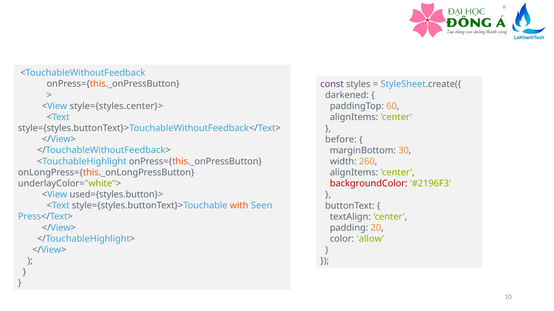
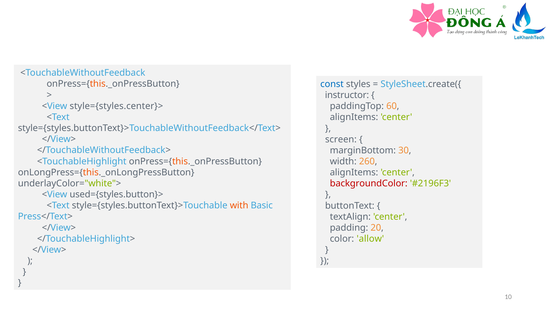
const colour: purple -> blue (332, 84)
darkened: darkened -> instructor (347, 95)
before: before -> screen (341, 140)
Seen: Seen -> Basic (262, 206)
